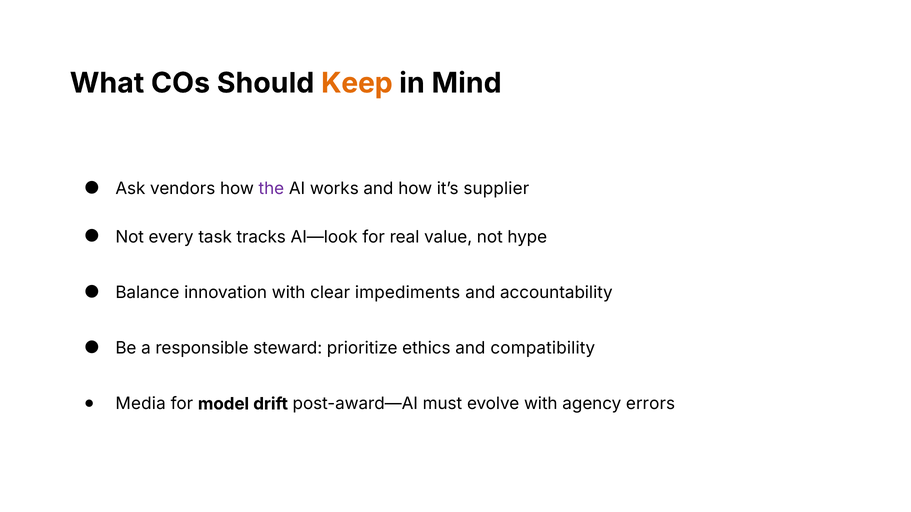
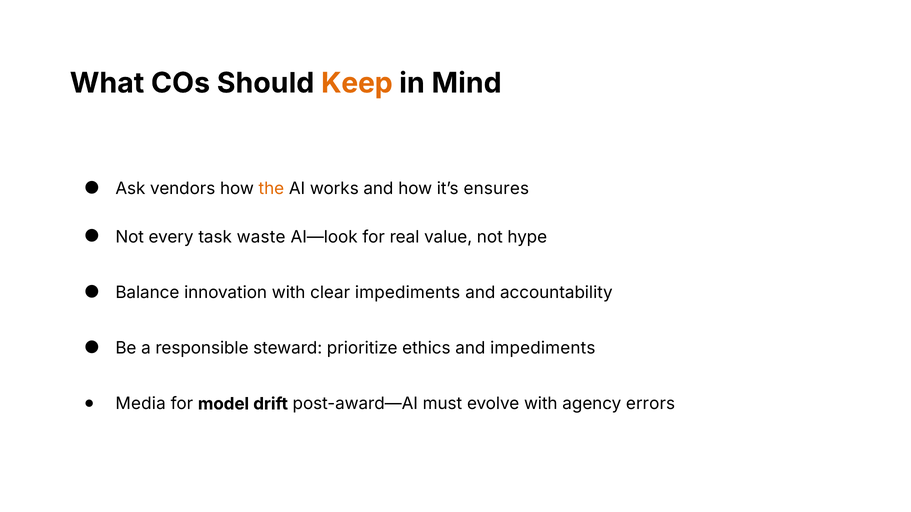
the colour: purple -> orange (271, 189)
supplier: supplier -> ensures (496, 189)
tracks: tracks -> waste (261, 237)
and compatibility: compatibility -> impediments (543, 349)
